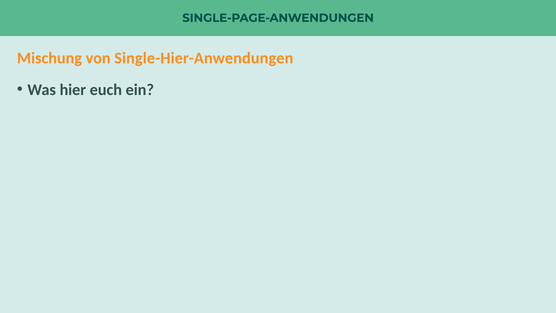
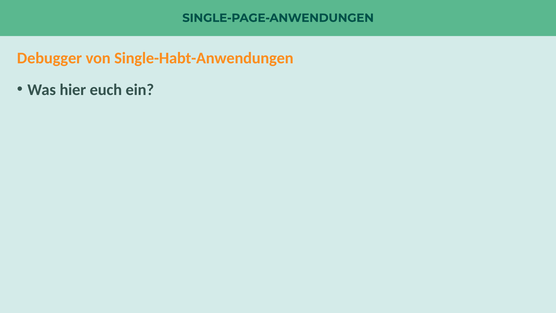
Mischung: Mischung -> Debugger (49, 58)
Single-Hier-Anwendungen: Single-Hier-Anwendungen -> Single-Habt-Anwendungen (204, 58)
